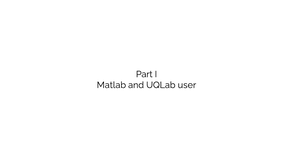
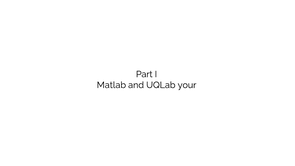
user: user -> your (187, 85)
